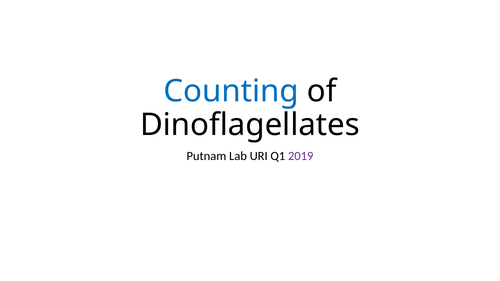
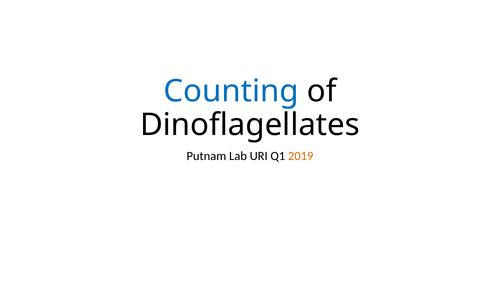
2019 colour: purple -> orange (301, 156)
